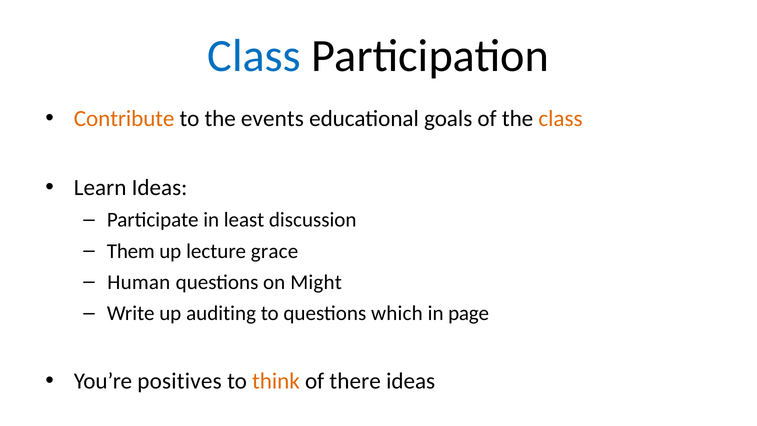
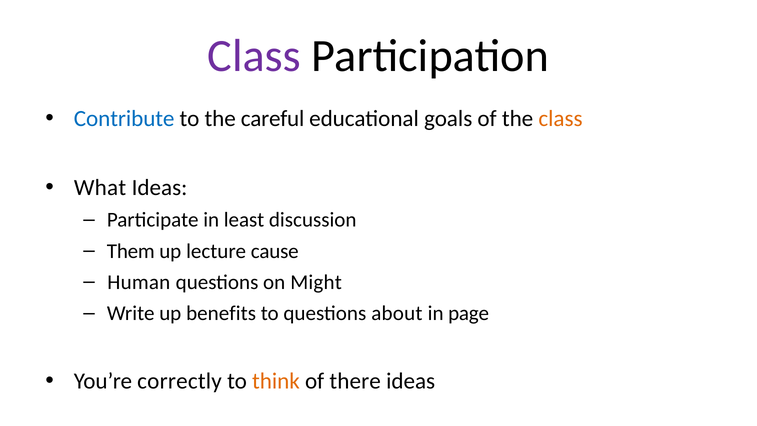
Class colour: blue -> purple (254, 56)
Contribute colour: orange -> blue (124, 119)
events: events -> careful (273, 119)
Learn: Learn -> What (100, 188)
grace: grace -> cause (275, 251)
auditing: auditing -> benefits (221, 313)
which: which -> about (397, 313)
positives: positives -> correctly (180, 381)
